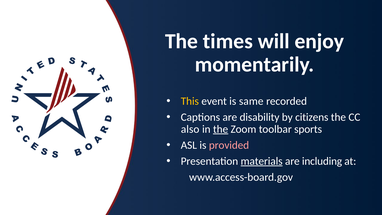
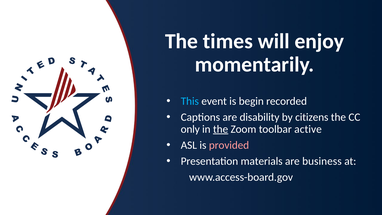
This colour: yellow -> light blue (190, 101)
same: same -> begin (251, 101)
also: also -> only (190, 129)
sports: sports -> active (308, 129)
materials underline: present -> none (262, 161)
including: including -> business (322, 161)
